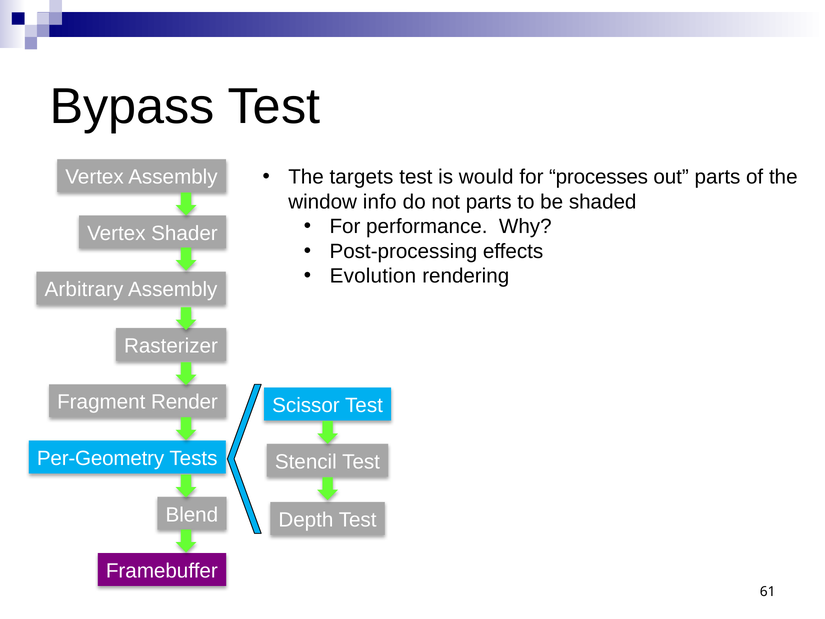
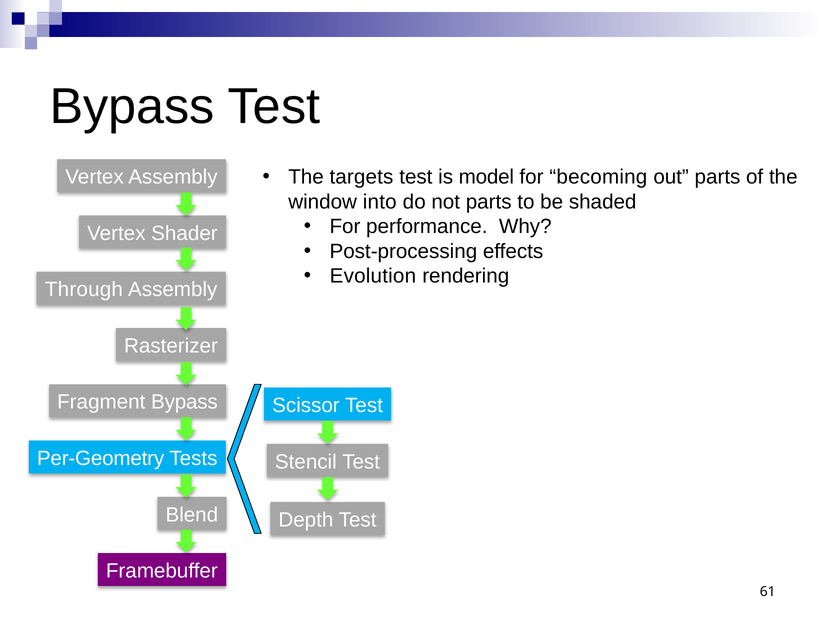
would: would -> model (486, 177)
processes: processes -> becoming (598, 177)
info: info -> into (380, 202)
Arbitrary: Arbitrary -> Through (84, 290)
Fragment Render: Render -> Bypass (184, 402)
